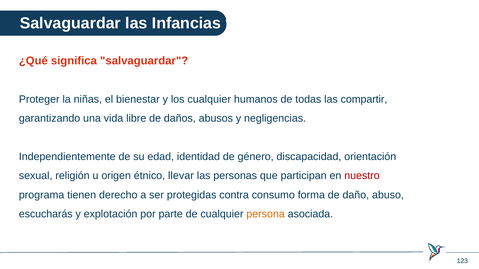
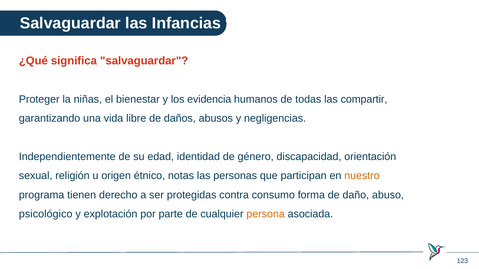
los cualquier: cualquier -> evidencia (209, 100)
llevar: llevar -> notas (181, 176)
nuestro colour: red -> orange (362, 176)
escucharás: escucharás -> psicológico (46, 214)
